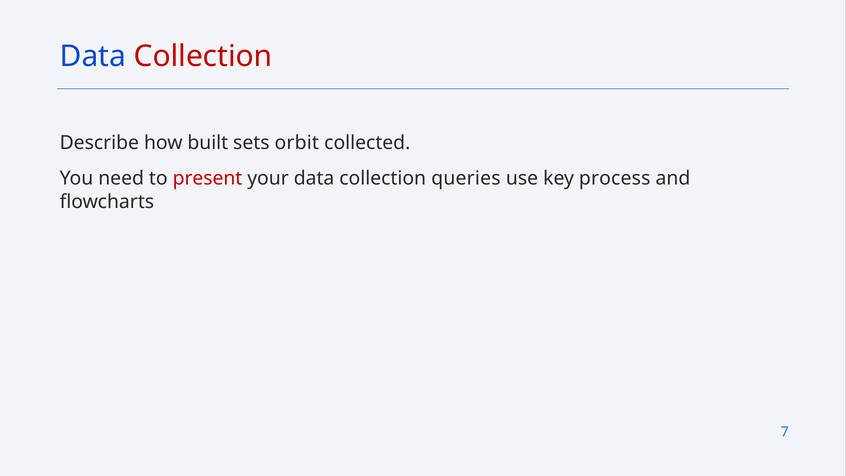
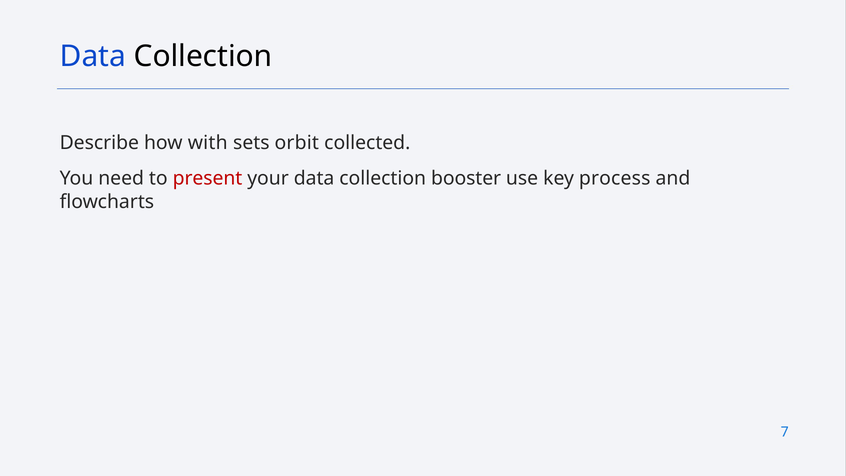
Collection colour: red -> black (203, 57)
built: built -> with (208, 143)
queries: queries -> booster (466, 178)
